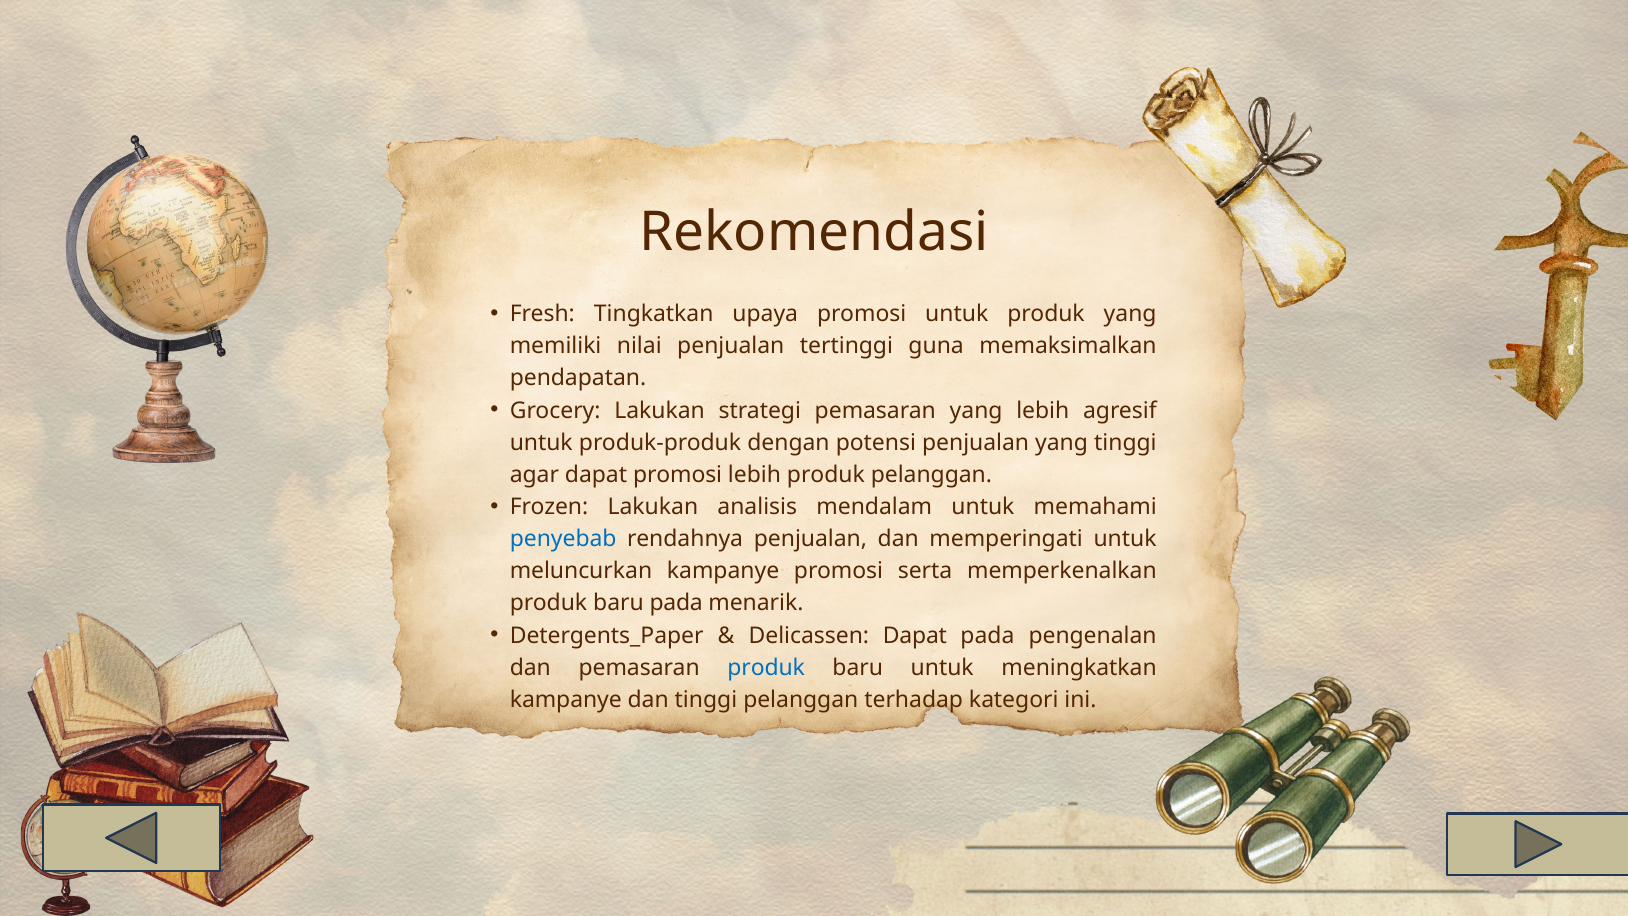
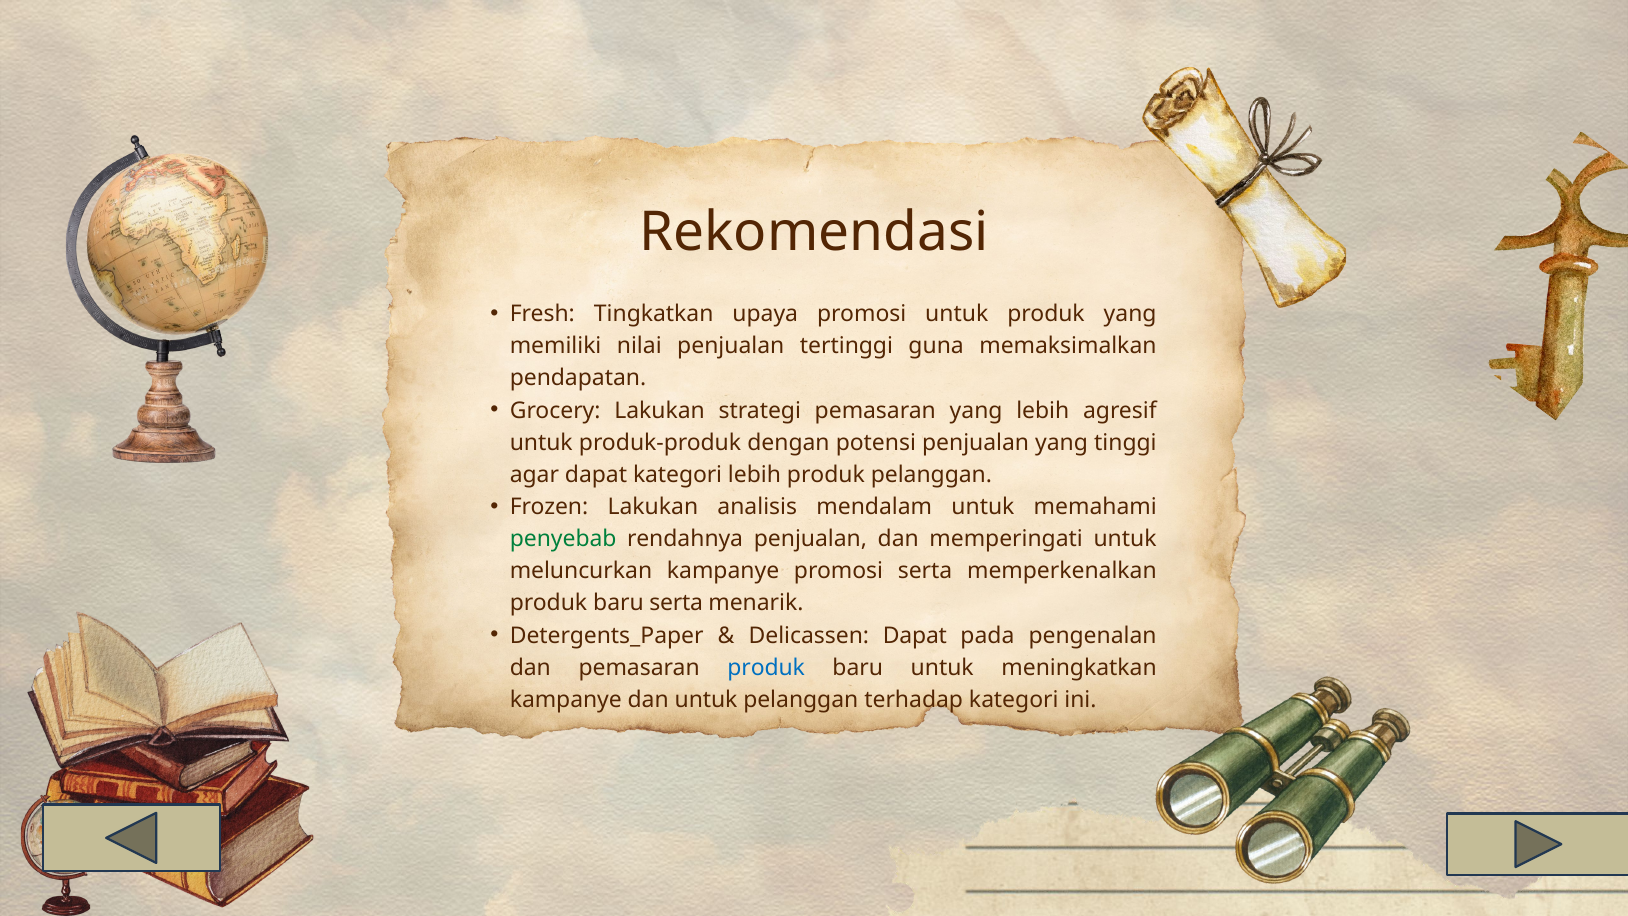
dapat promosi: promosi -> kategori (678, 475)
penyebab colour: blue -> green (563, 539)
baru pada: pada -> serta (676, 603)
dan tinggi: tinggi -> untuk (706, 700)
